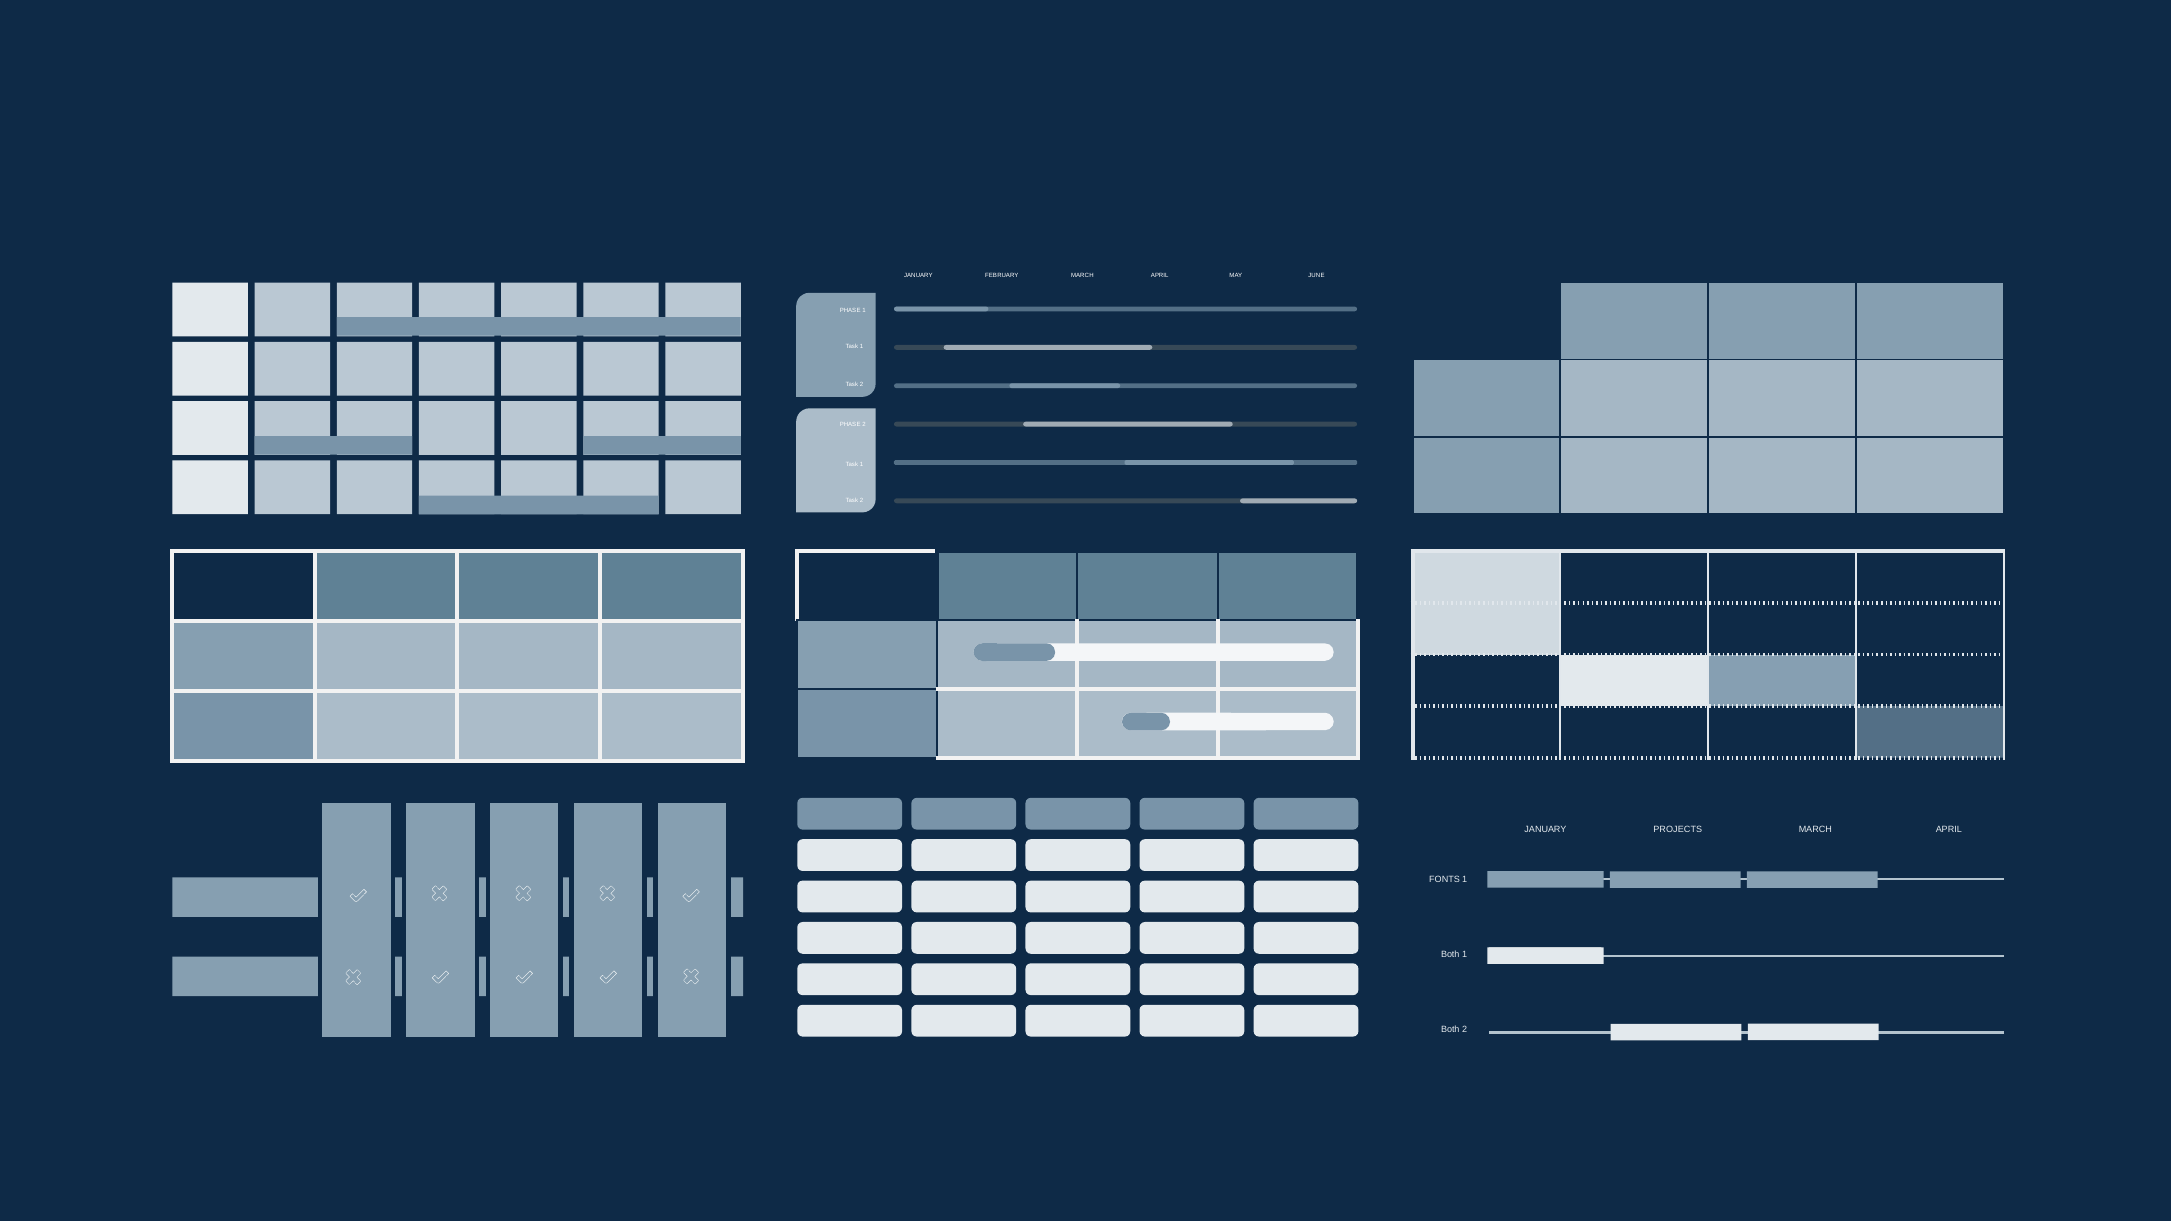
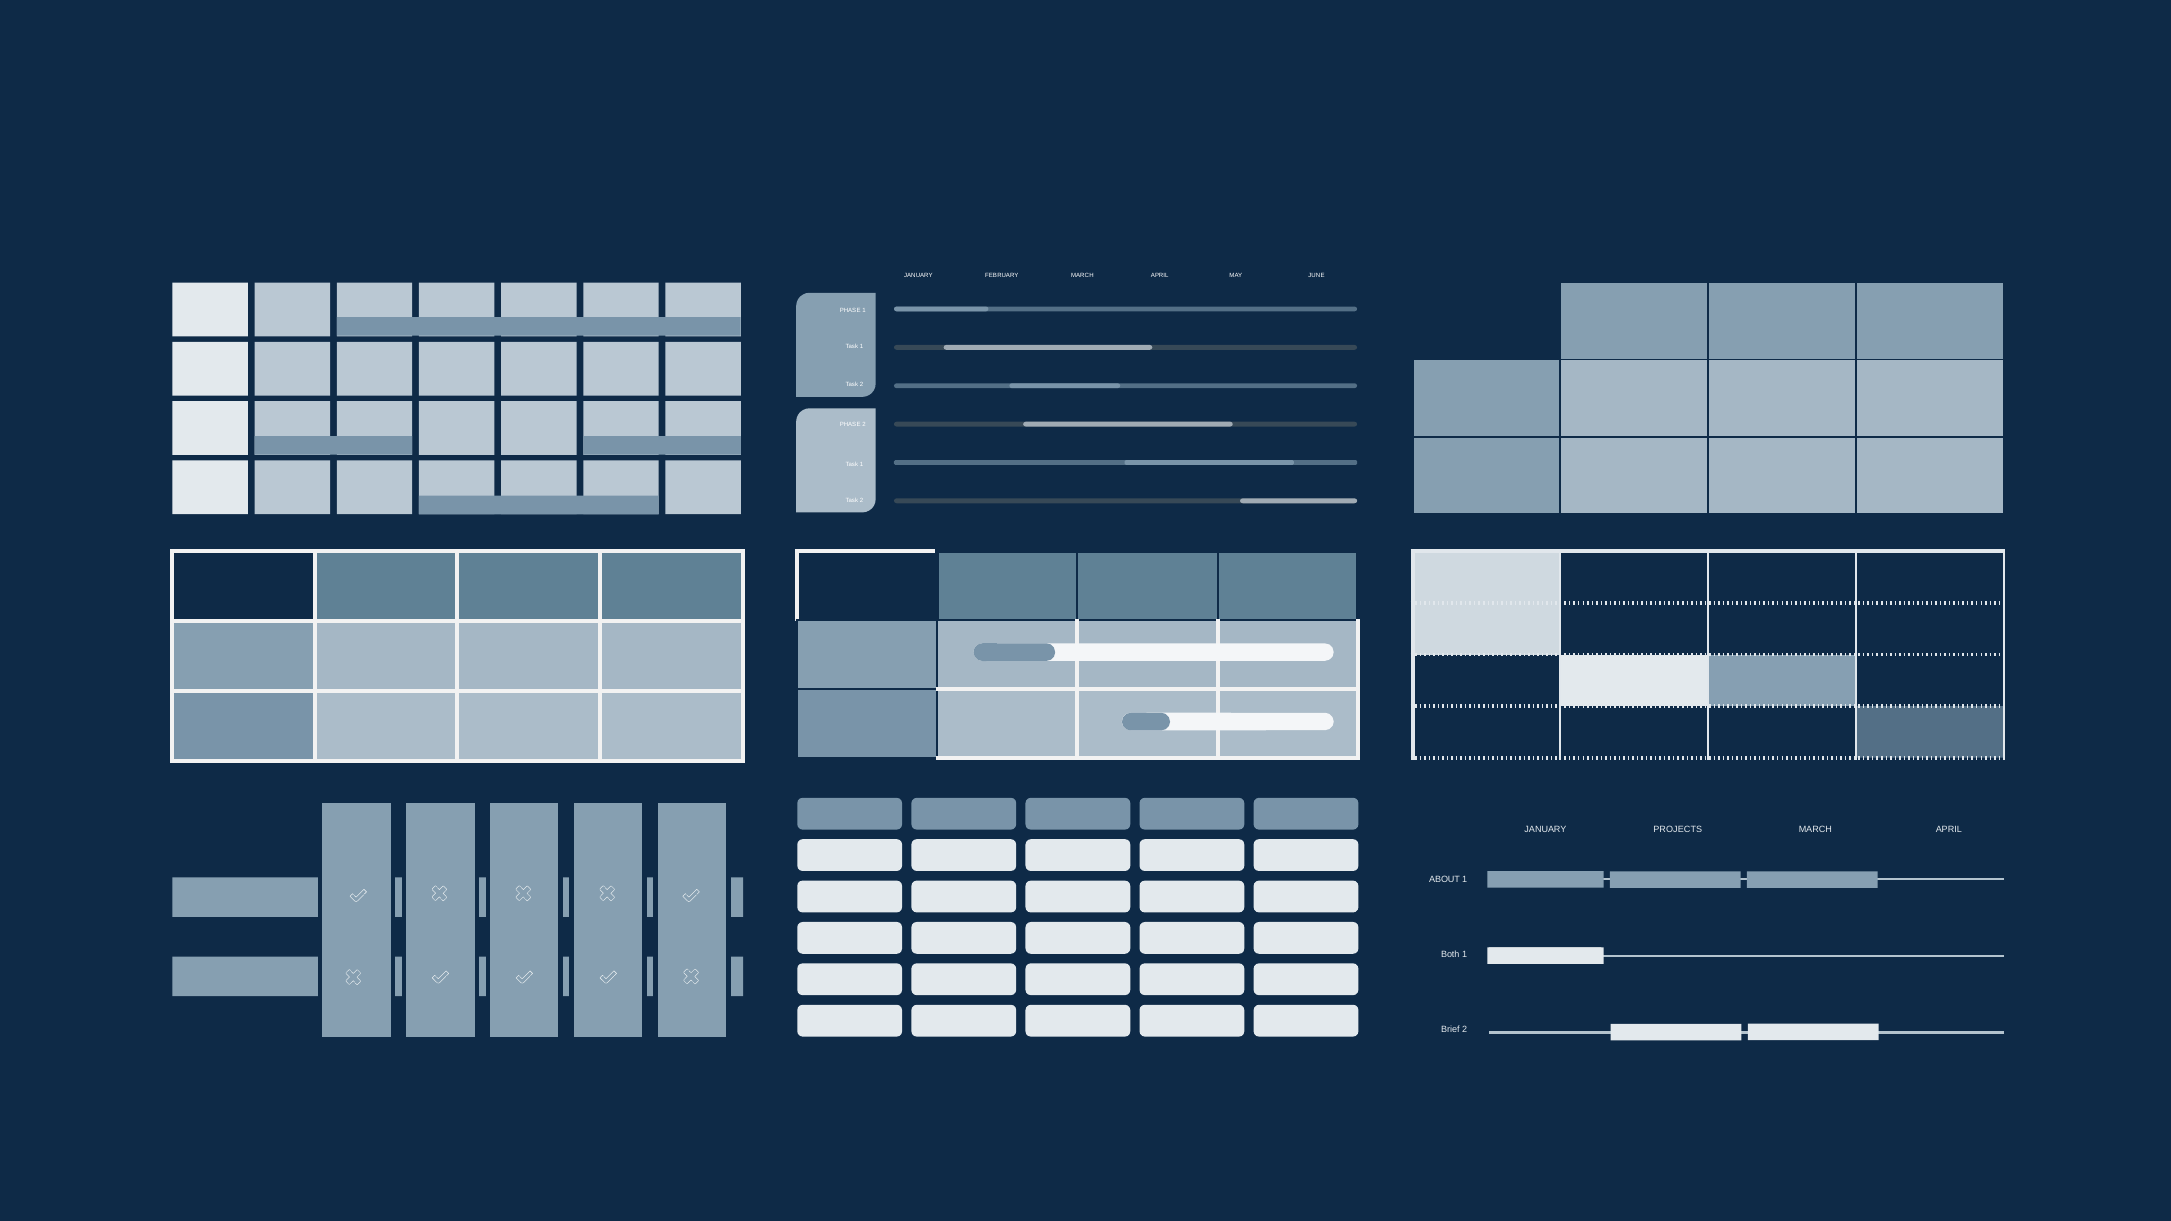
FONTS: FONTS -> ABOUT (1445, 880)
Both: Both -> Brief (1450, 1030)
